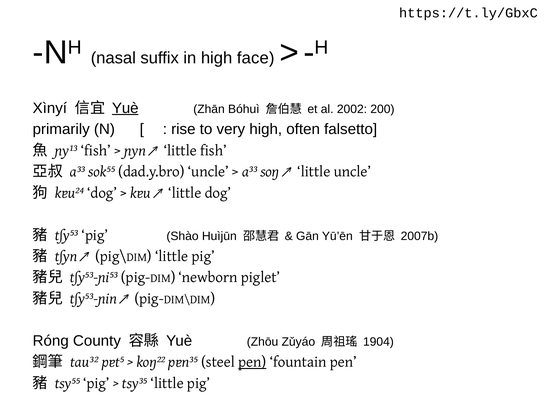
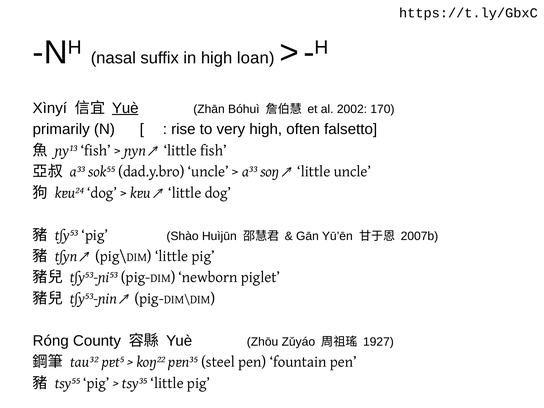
face: face -> loan (256, 58)
200: 200 -> 170 (382, 109)
1904: 1904 -> 1927 (378, 342)
pen underline: present -> none (252, 362)
